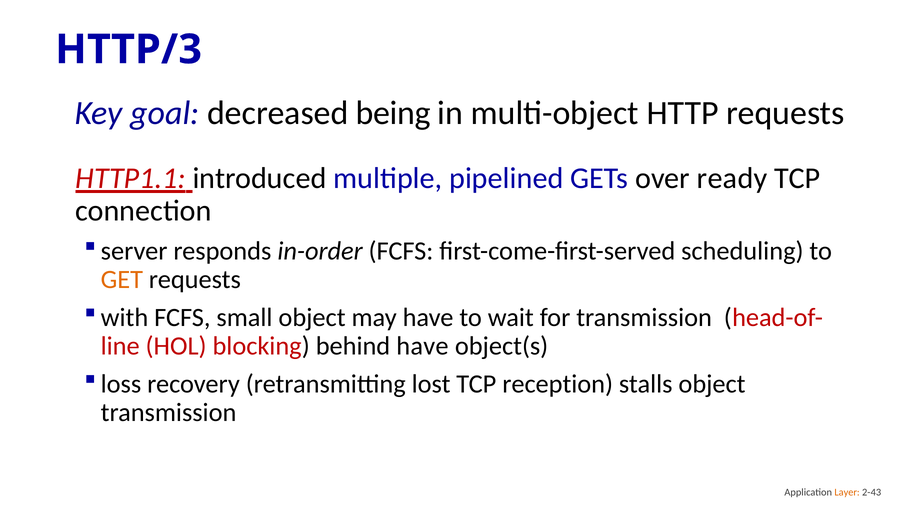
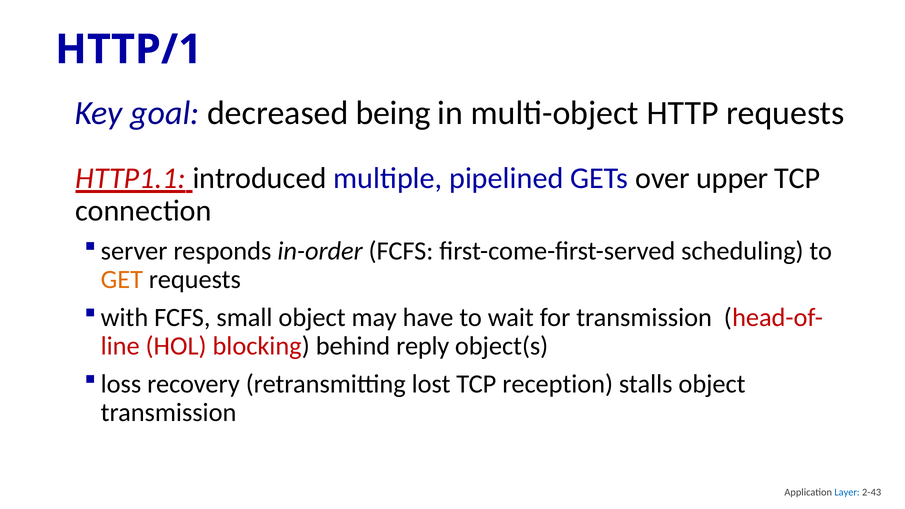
HTTP/3: HTTP/3 -> HTTP/1 (129, 50)
ready: ready -> upper (732, 178)
behind have: have -> reply (423, 346)
Layer colour: orange -> blue (847, 492)
